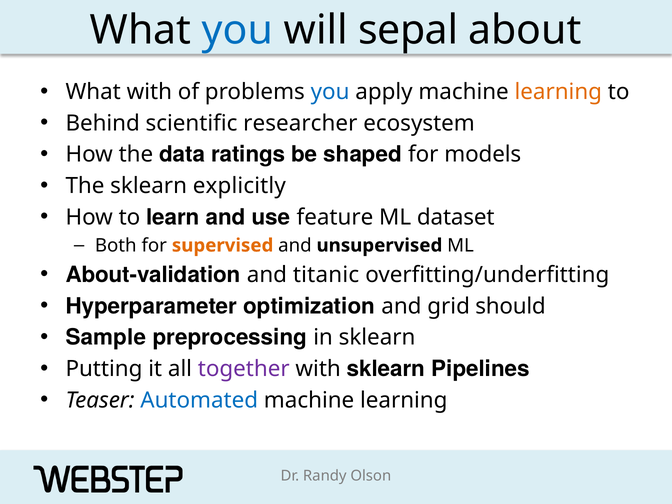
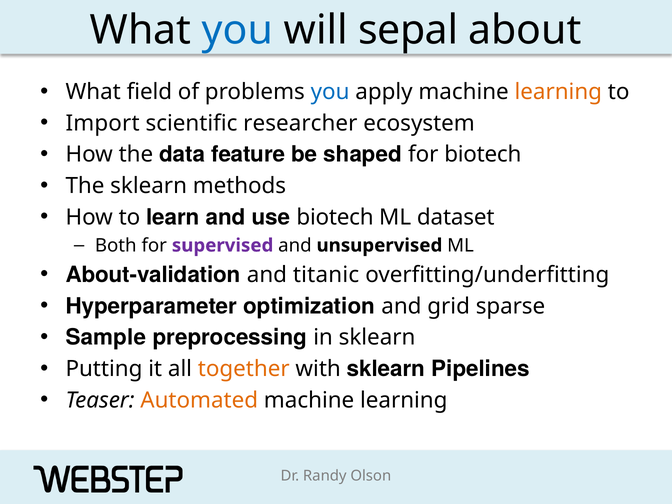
What with: with -> field (149, 92)
Behind: Behind -> Import (103, 123)
ratings: ratings -> feature (248, 155)
for models: models -> biotech (483, 155)
explicitly: explicitly -> methods (239, 186)
use feature: feature -> biotech (335, 217)
supervised colour: orange -> purple (223, 245)
should: should -> sparse (510, 306)
together colour: purple -> orange (244, 369)
Automated colour: blue -> orange (199, 400)
